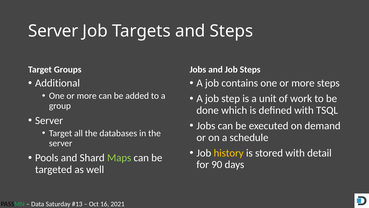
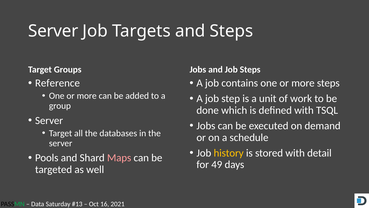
Additional: Additional -> Reference (57, 83)
Maps colour: light green -> pink (119, 158)
90: 90 -> 49 (217, 164)
